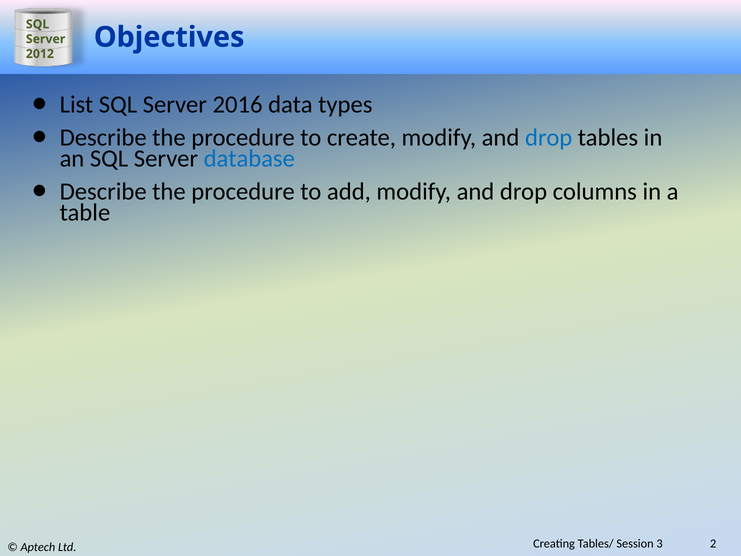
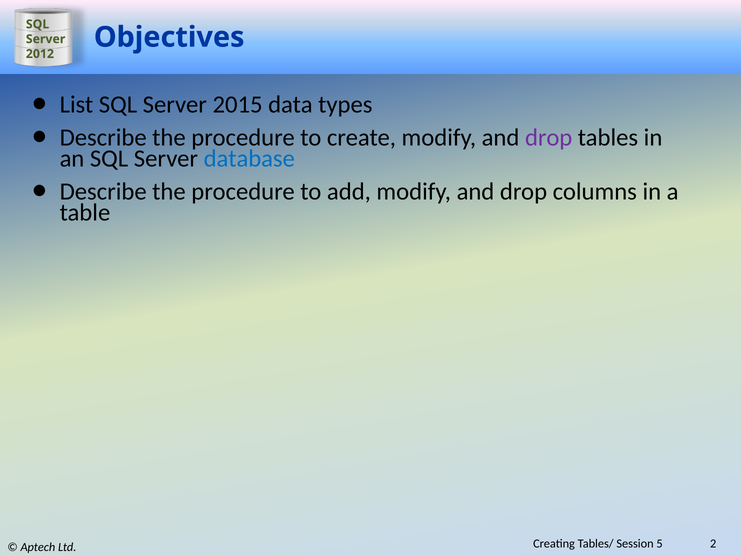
2016: 2016 -> 2015 (238, 105)
drop colour: blue -> purple (549, 138)
3: 3 -> 5 (660, 544)
